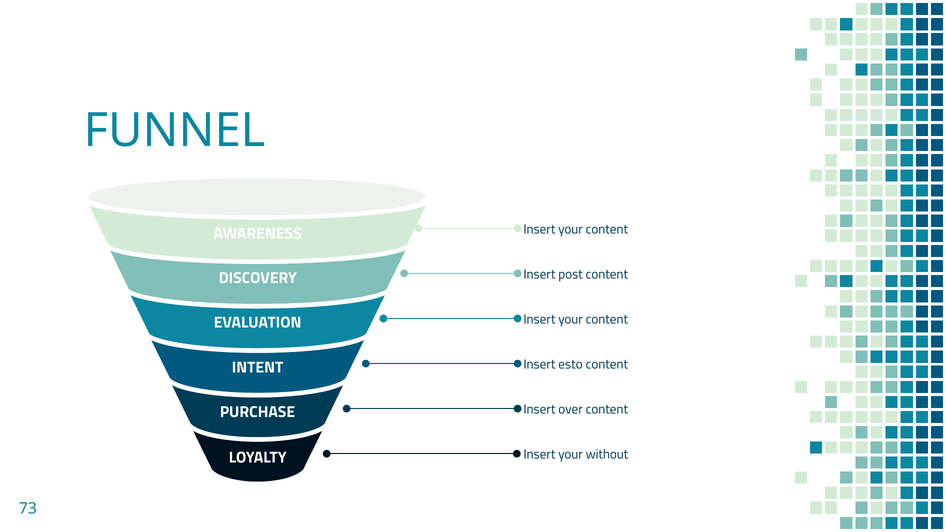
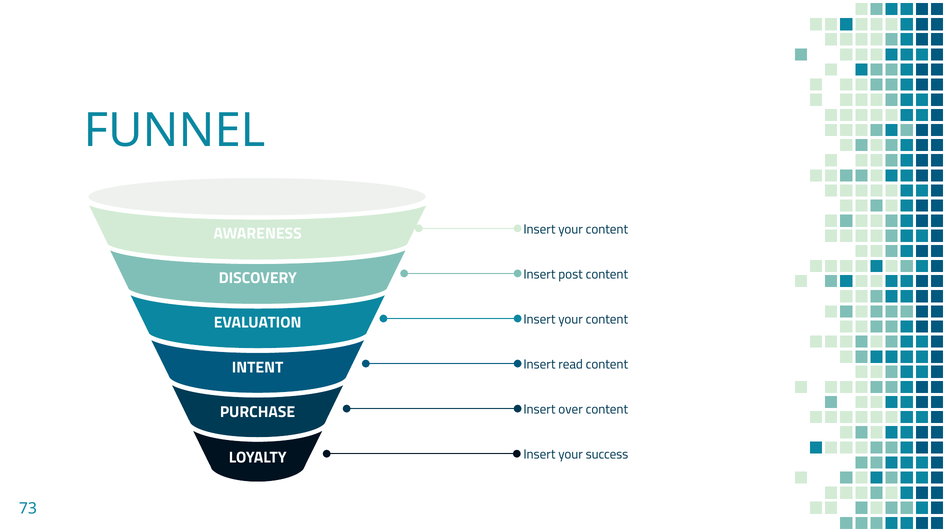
esto: esto -> read (571, 365)
without: without -> success (607, 455)
